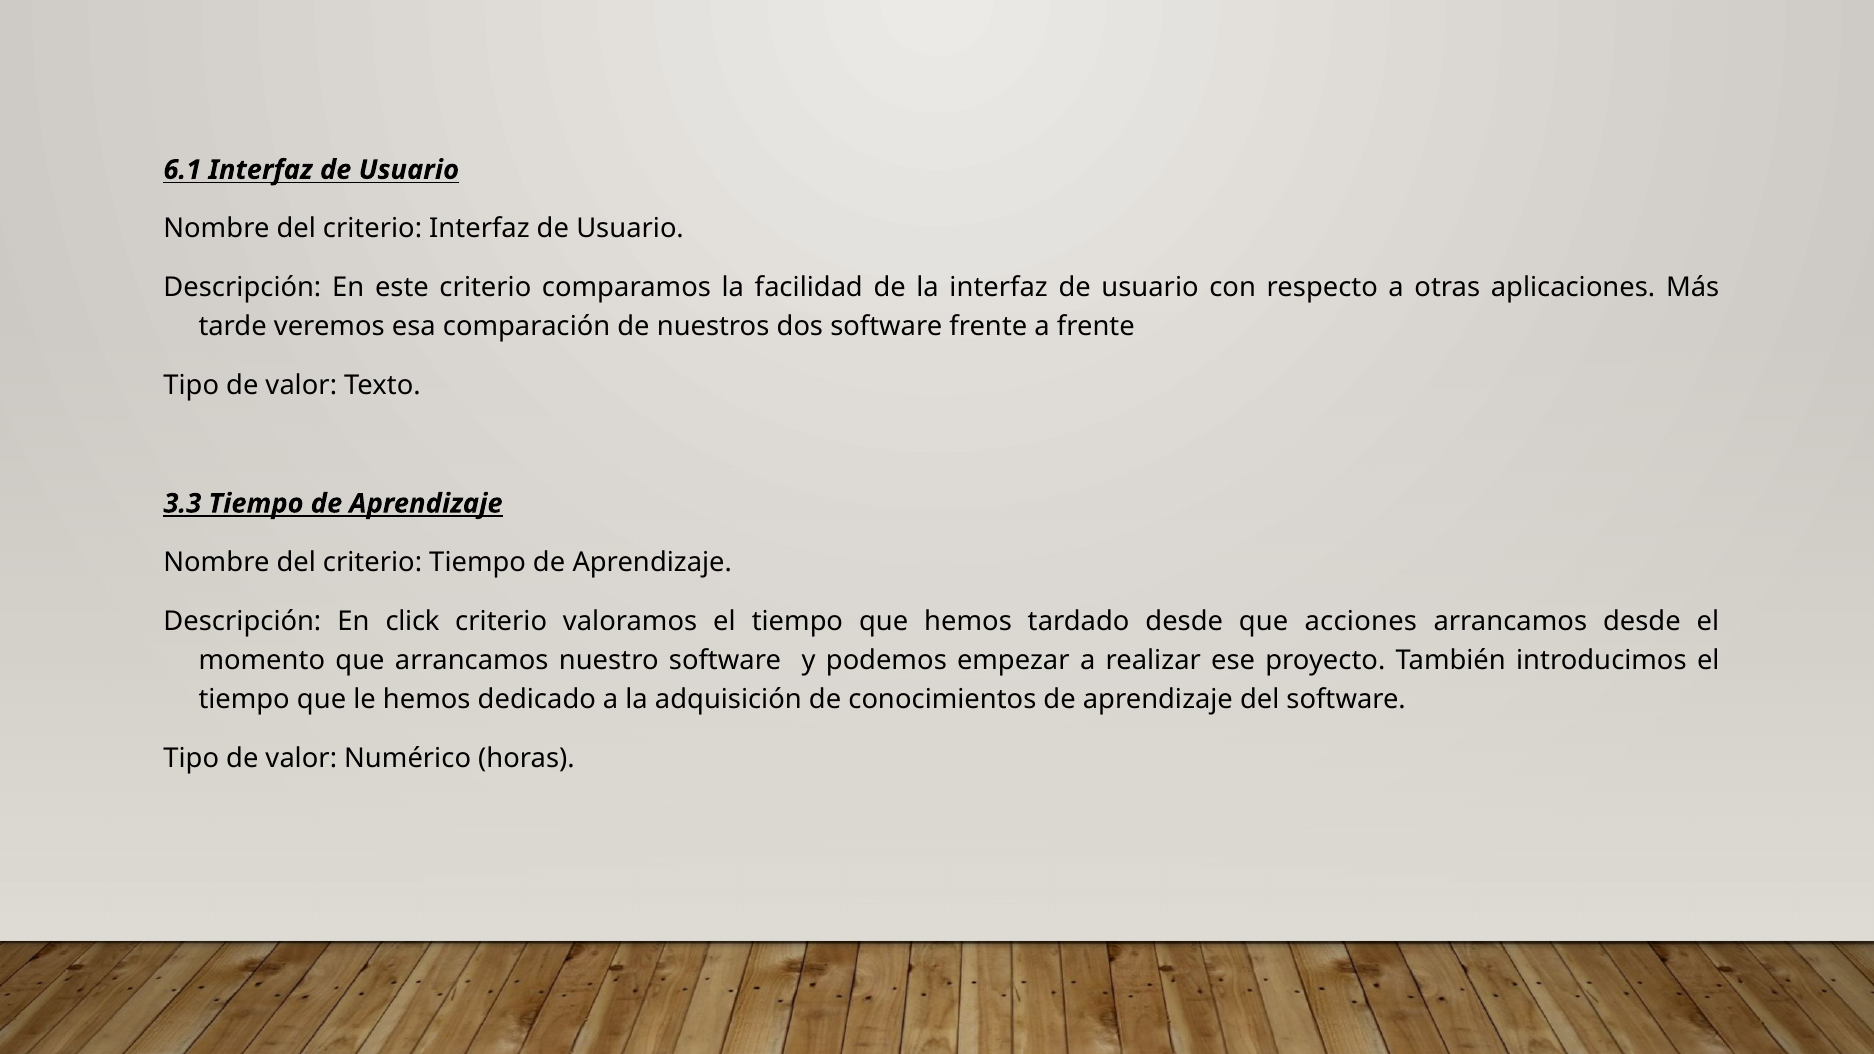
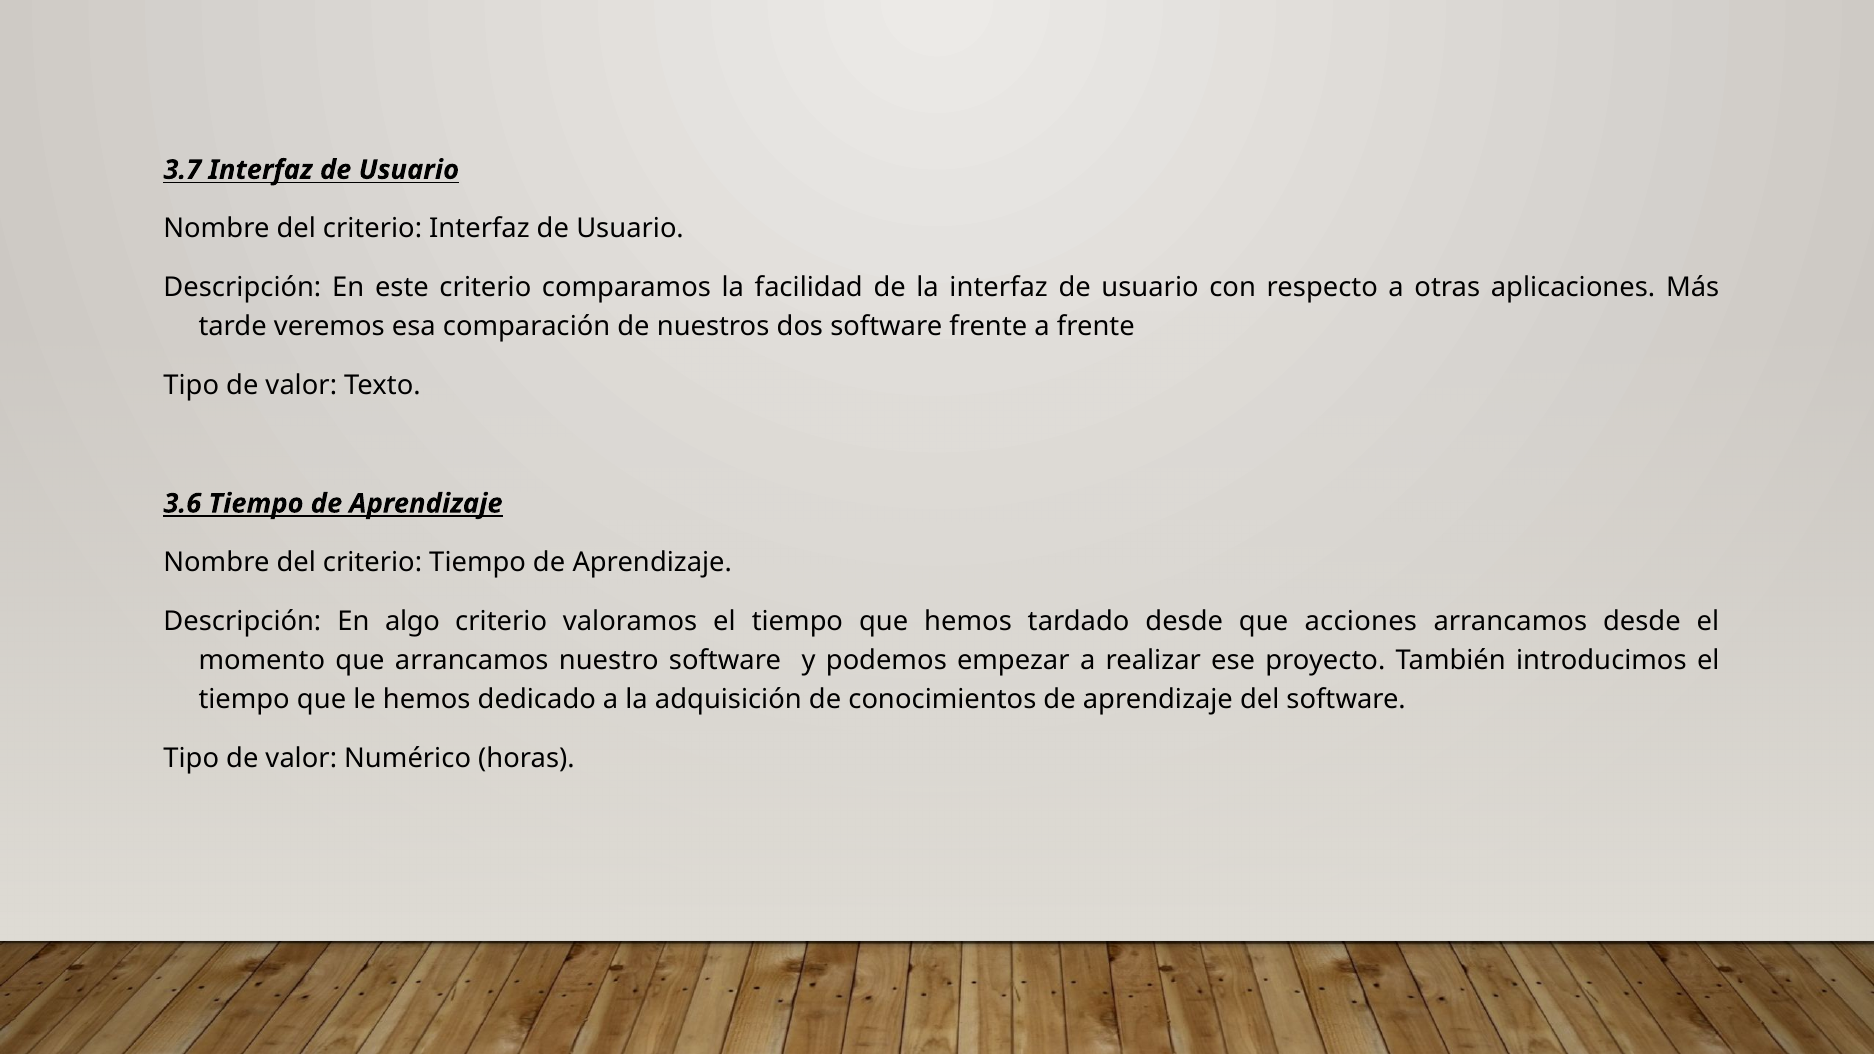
6.1: 6.1 -> 3.7 (182, 170)
3.3: 3.3 -> 3.6 (182, 504)
click: click -> algo (413, 621)
